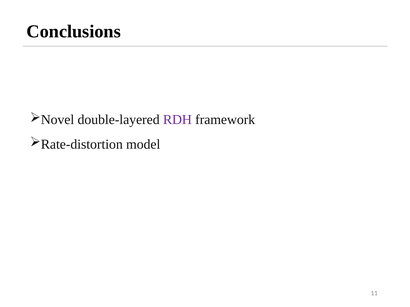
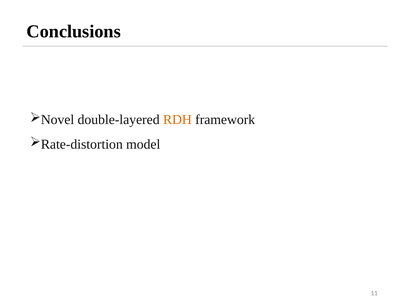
RDH colour: purple -> orange (177, 120)
